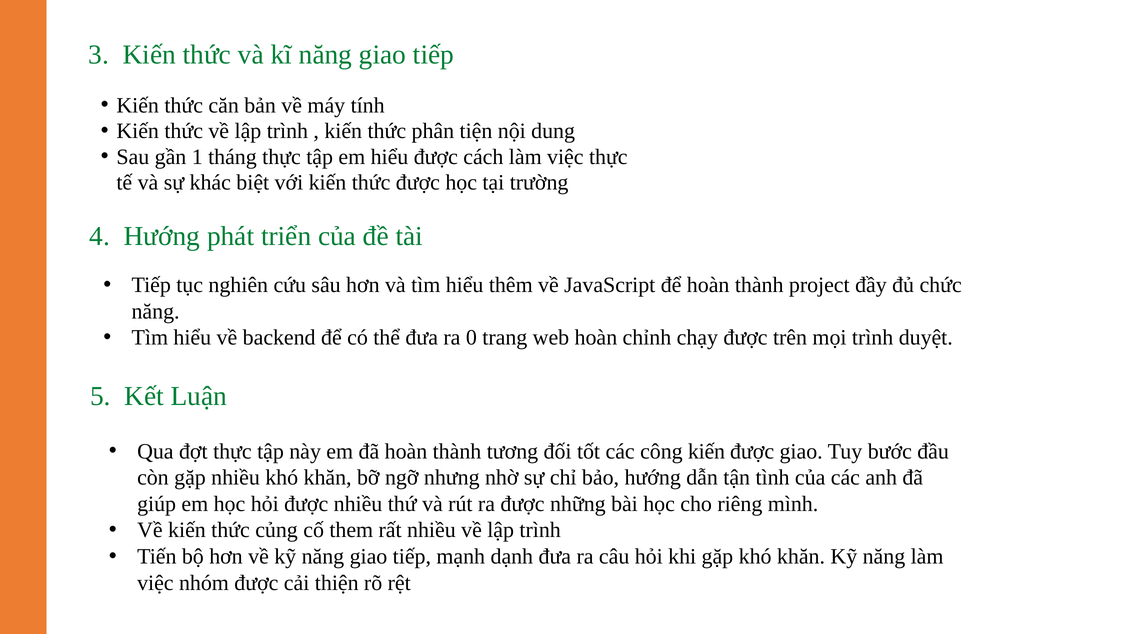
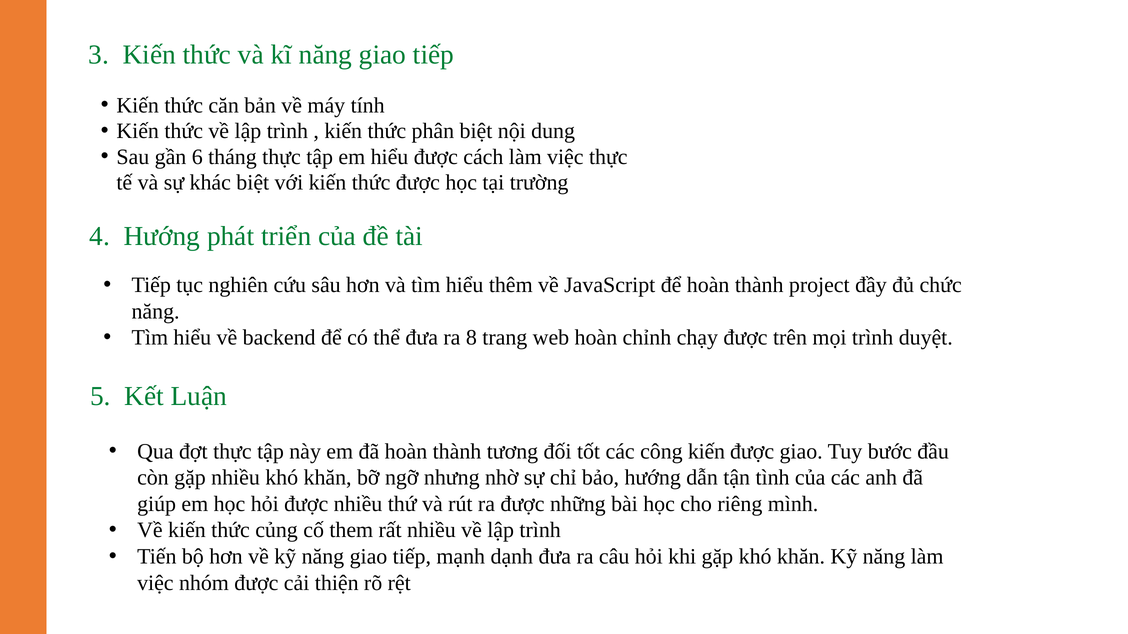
phân tiện: tiện -> biệt (476, 131)
1: 1 -> 6 (197, 157)
0: 0 -> 8 (471, 338)
